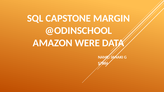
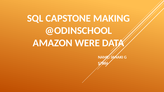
MARGIN: MARGIN -> MAKING (112, 18)
